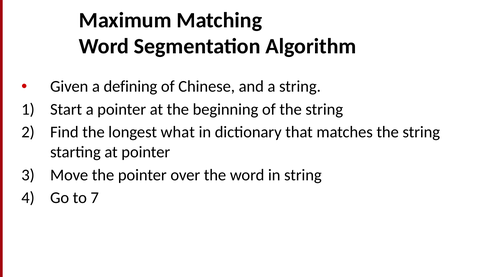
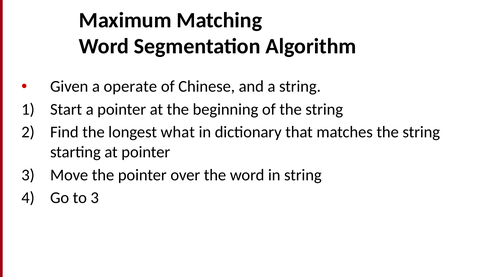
defining: defining -> operate (130, 86)
to 7: 7 -> 3 (95, 198)
